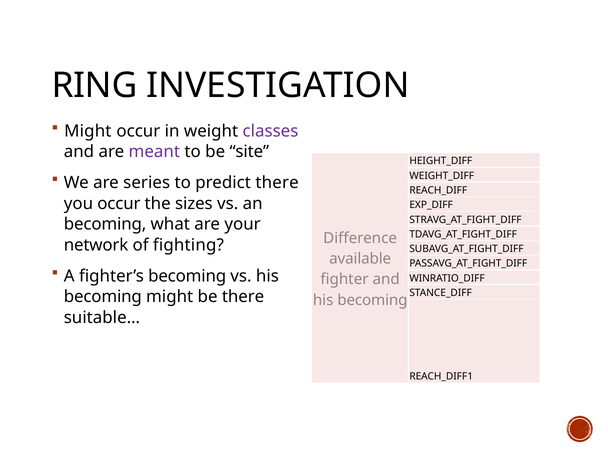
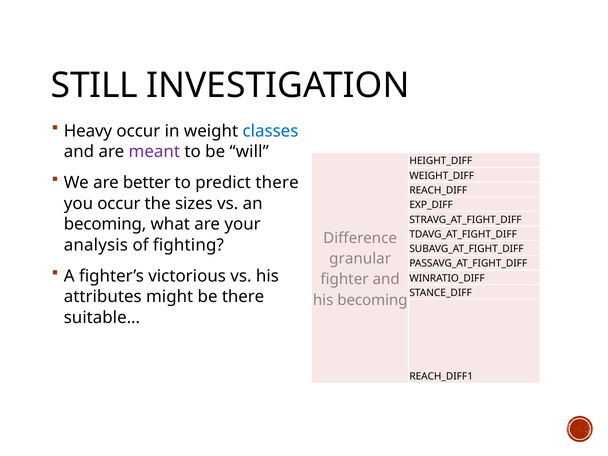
RING: RING -> STILL (94, 85)
Might: Might -> Heavy (88, 131)
classes colour: purple -> blue (270, 131)
site: site -> will (249, 152)
series: series -> better (147, 183)
network: network -> analysis (96, 245)
available: available -> granular (360, 259)
fighter’s becoming: becoming -> victorious (187, 276)
becoming: becoming -> attributes (103, 297)
